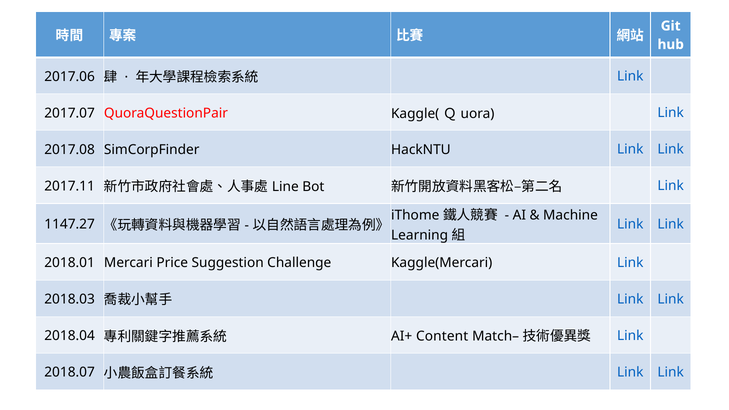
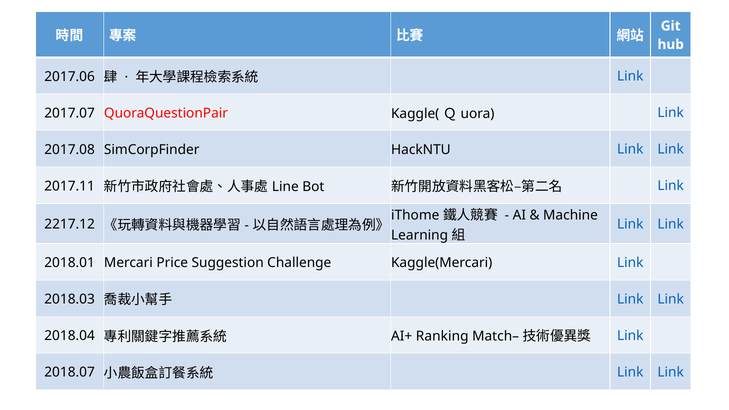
1147.27: 1147.27 -> 2217.12 (70, 224)
Content: Content -> Ranking (442, 337)
